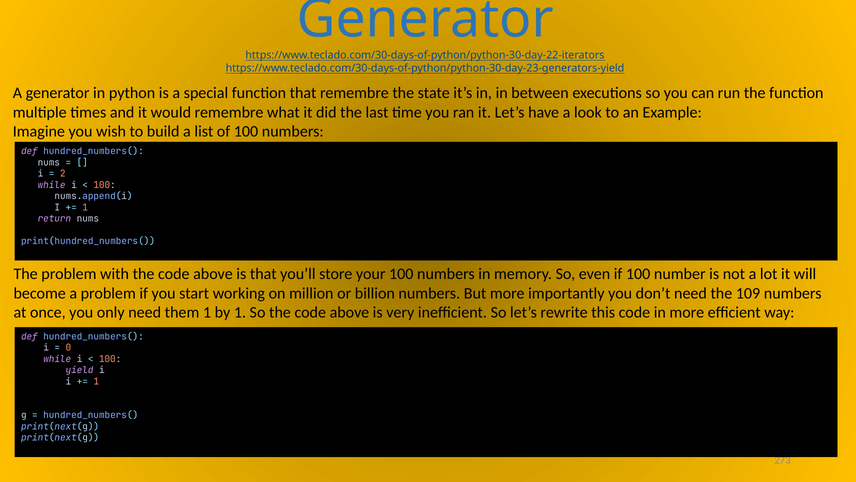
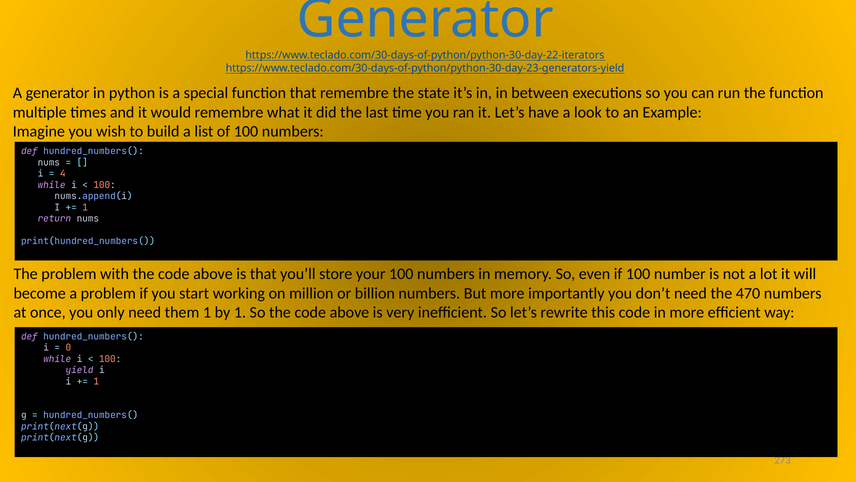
2: 2 -> 4 (63, 174)
109: 109 -> 470 (748, 293)
